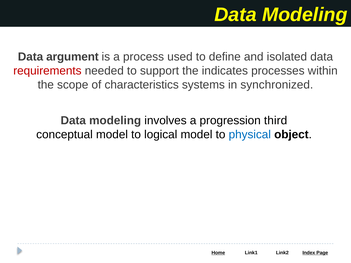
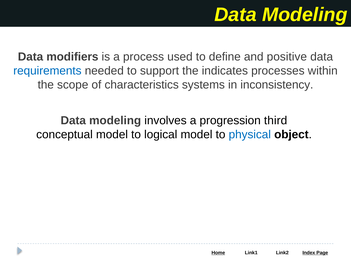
argument: argument -> modifiers (72, 57)
isolated: isolated -> positive (287, 57)
requirements colour: red -> blue (47, 71)
synchronized: synchronized -> inconsistency (277, 85)
